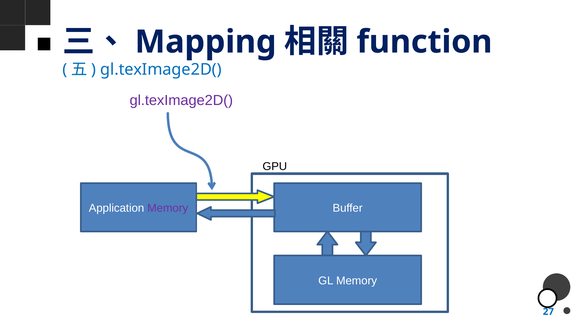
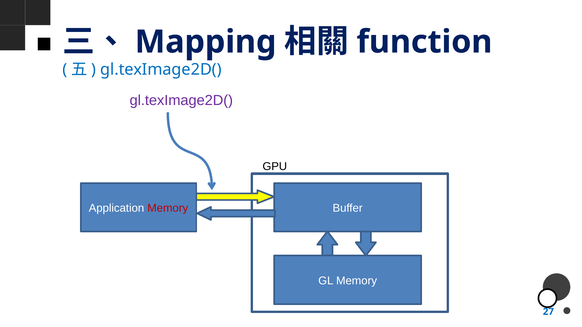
Memory colour: purple -> red (168, 208)
